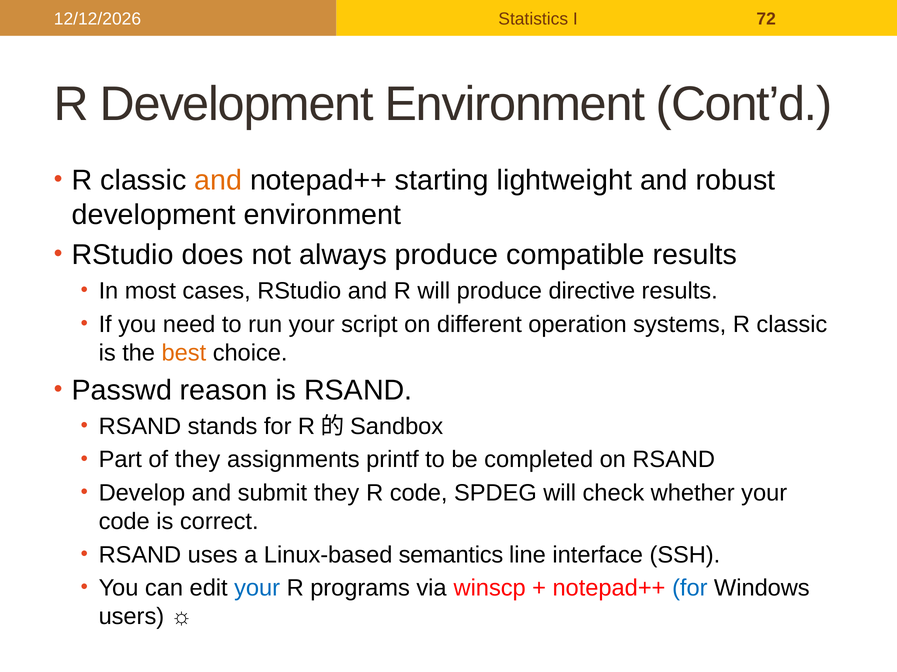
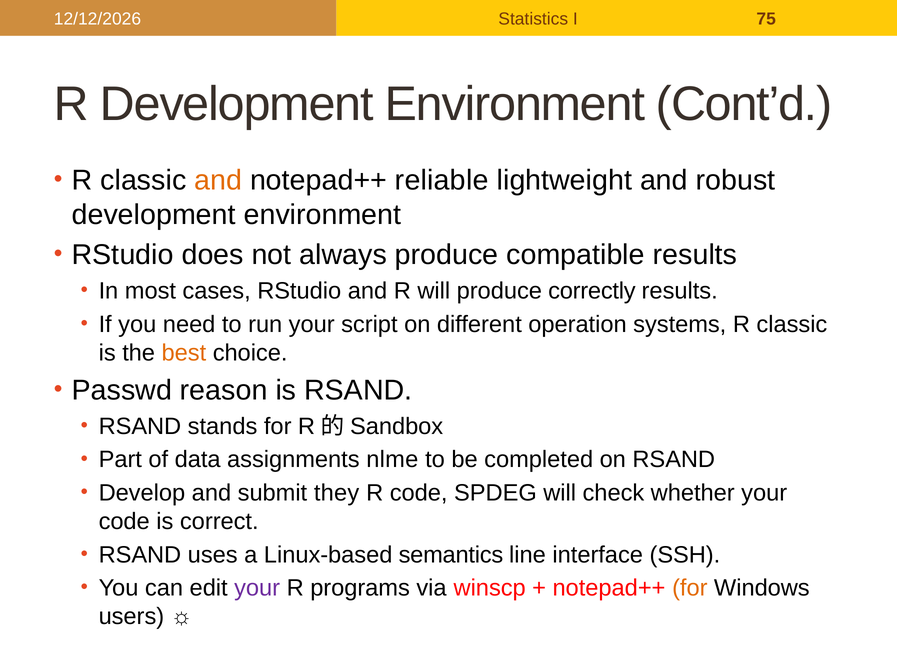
72: 72 -> 75 (766, 19)
starting: starting -> reliable (442, 181)
directive: directive -> correctly (592, 291)
of they: they -> data (198, 460)
printf: printf -> nlme (392, 460)
your colour: blue -> purple (257, 589)
for colour: blue -> orange (690, 589)
